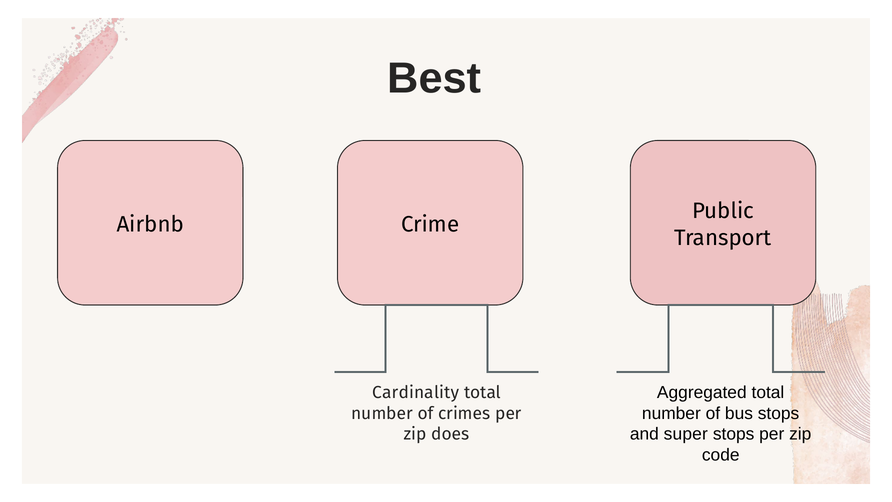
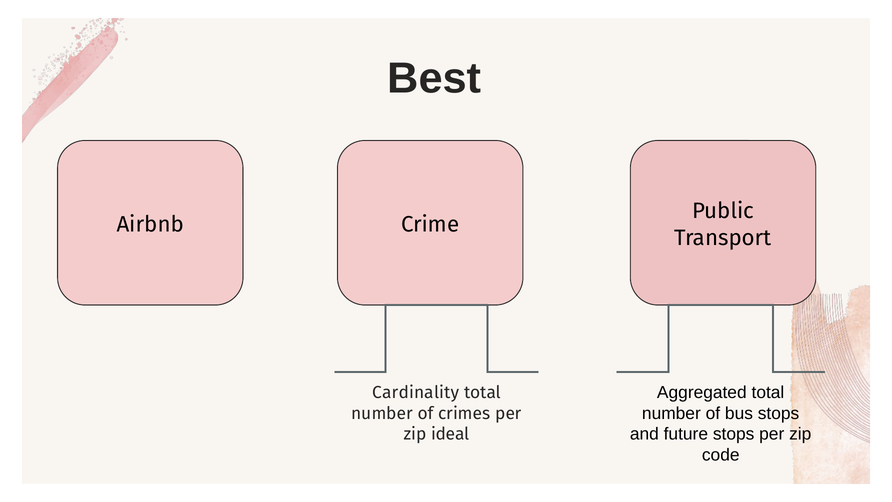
super: super -> future (686, 434)
does: does -> ideal (450, 434)
